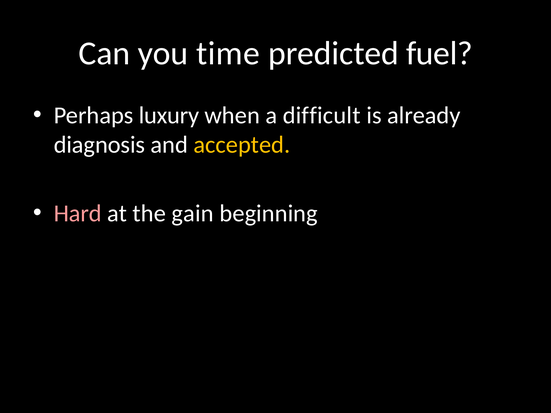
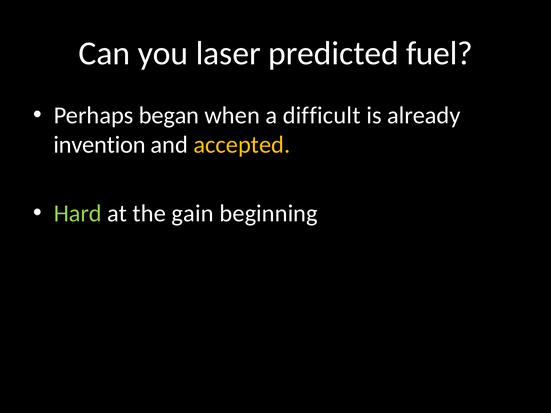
time: time -> laser (228, 53)
luxury: luxury -> began (169, 116)
diagnosis: diagnosis -> invention (100, 145)
Hard colour: pink -> light green (78, 214)
